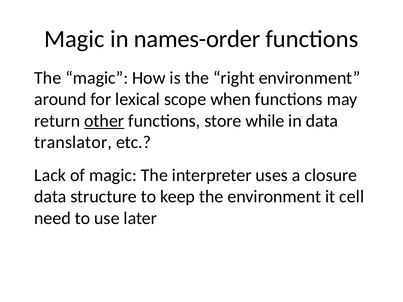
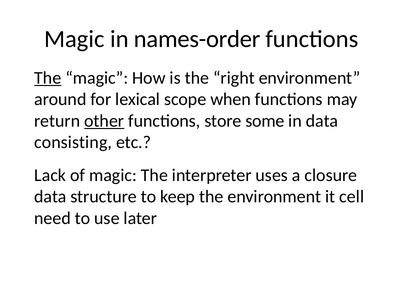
The underline: none -> present (48, 78)
while: while -> some (265, 121)
translator: translator -> consisting (73, 142)
